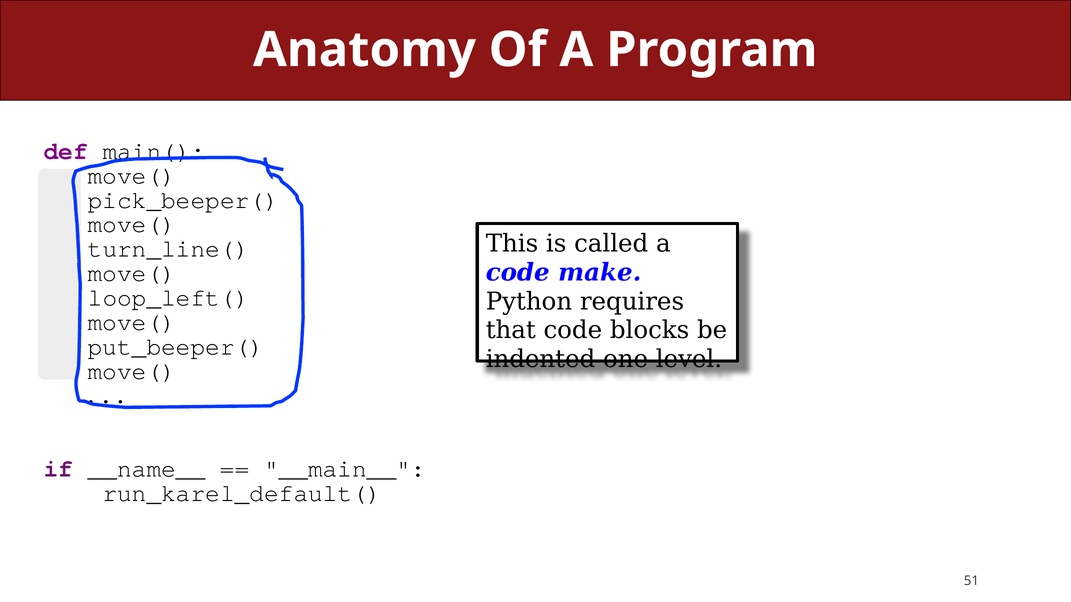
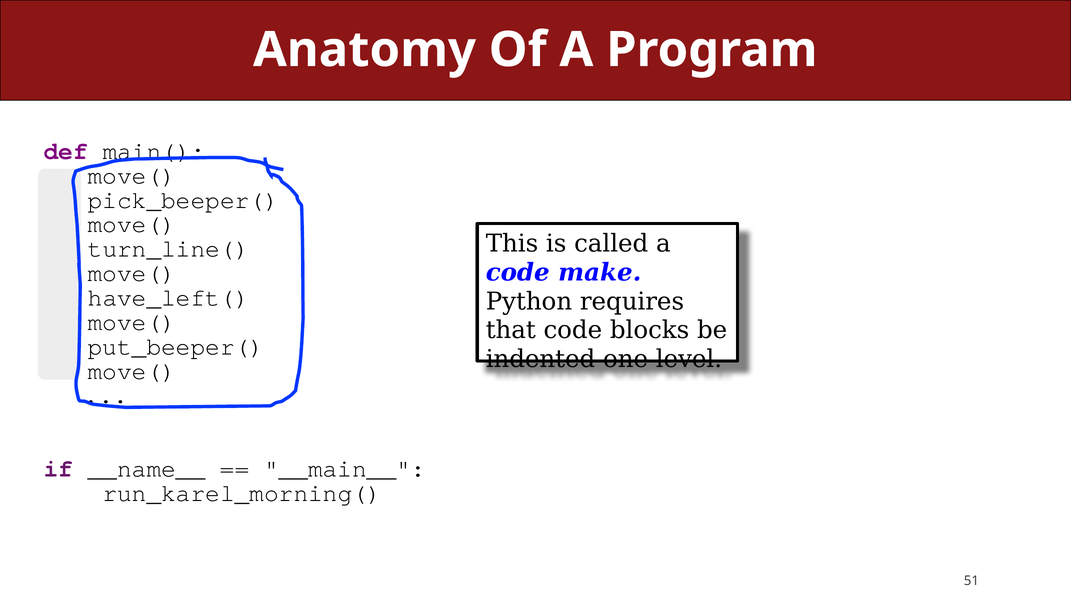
loop_left(: loop_left( -> have_left( (169, 298)
run_karel_default(: run_karel_default( -> run_karel_morning( (242, 493)
